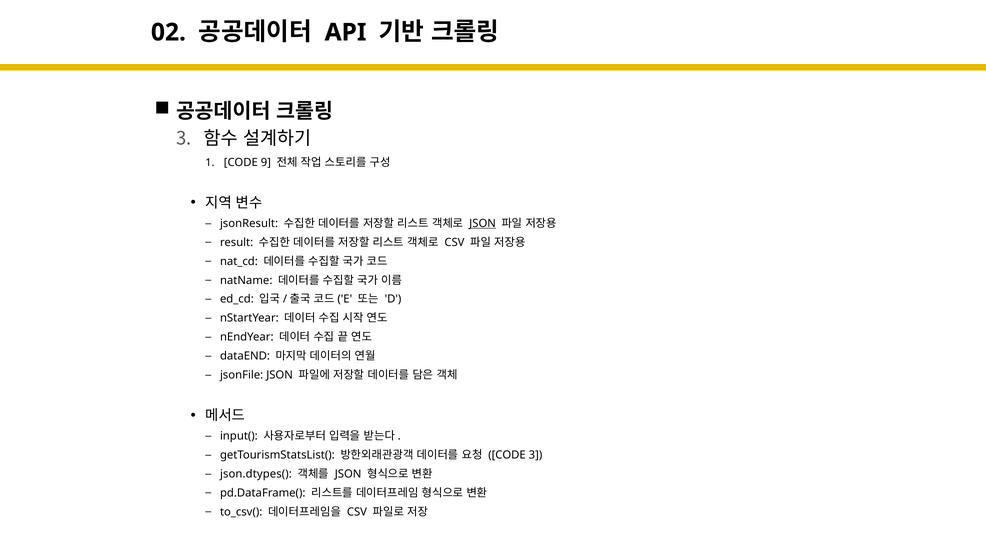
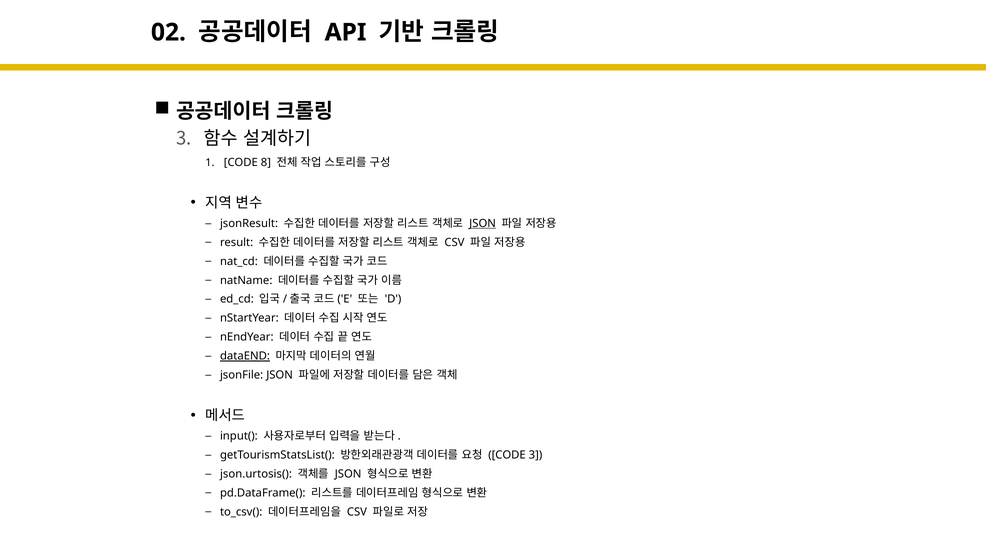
9: 9 -> 8 (266, 162)
dataEND underline: none -> present (245, 356)
json.dtypes(: json.dtypes( -> json.urtosis( (256, 474)
